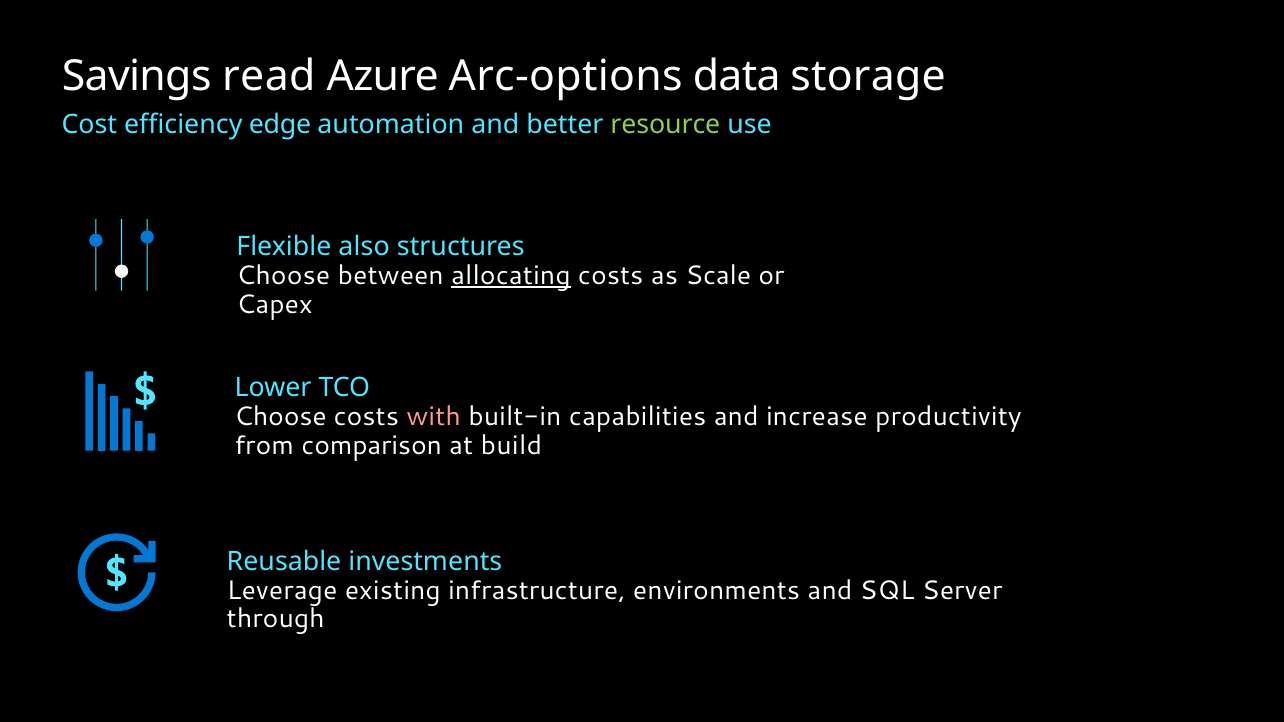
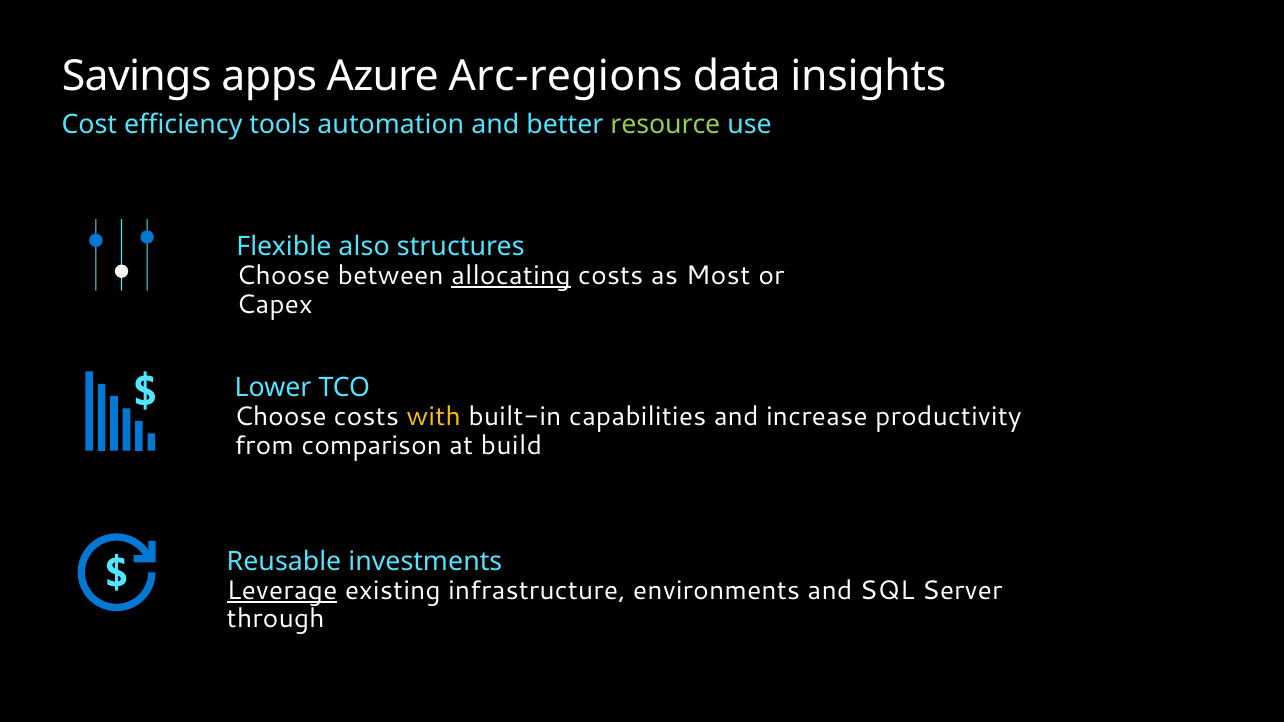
read: read -> apps (269, 77)
Arc-options: Arc-options -> Arc-regions (566, 77)
storage: storage -> insights (868, 77)
edge: edge -> tools (280, 124)
Scale: Scale -> Most (718, 276)
with colour: pink -> yellow (434, 417)
Leverage underline: none -> present (282, 590)
